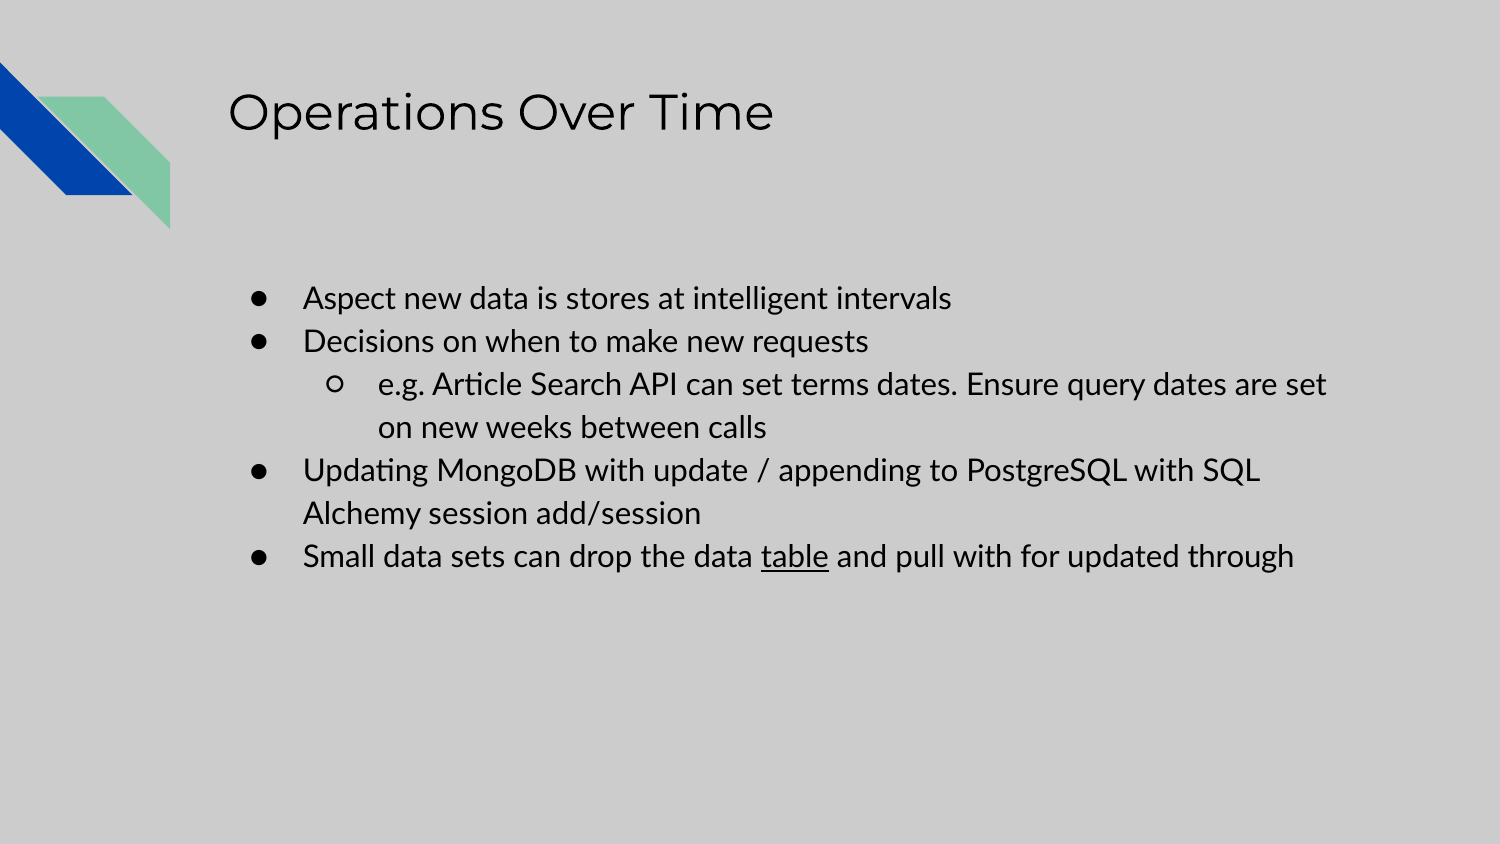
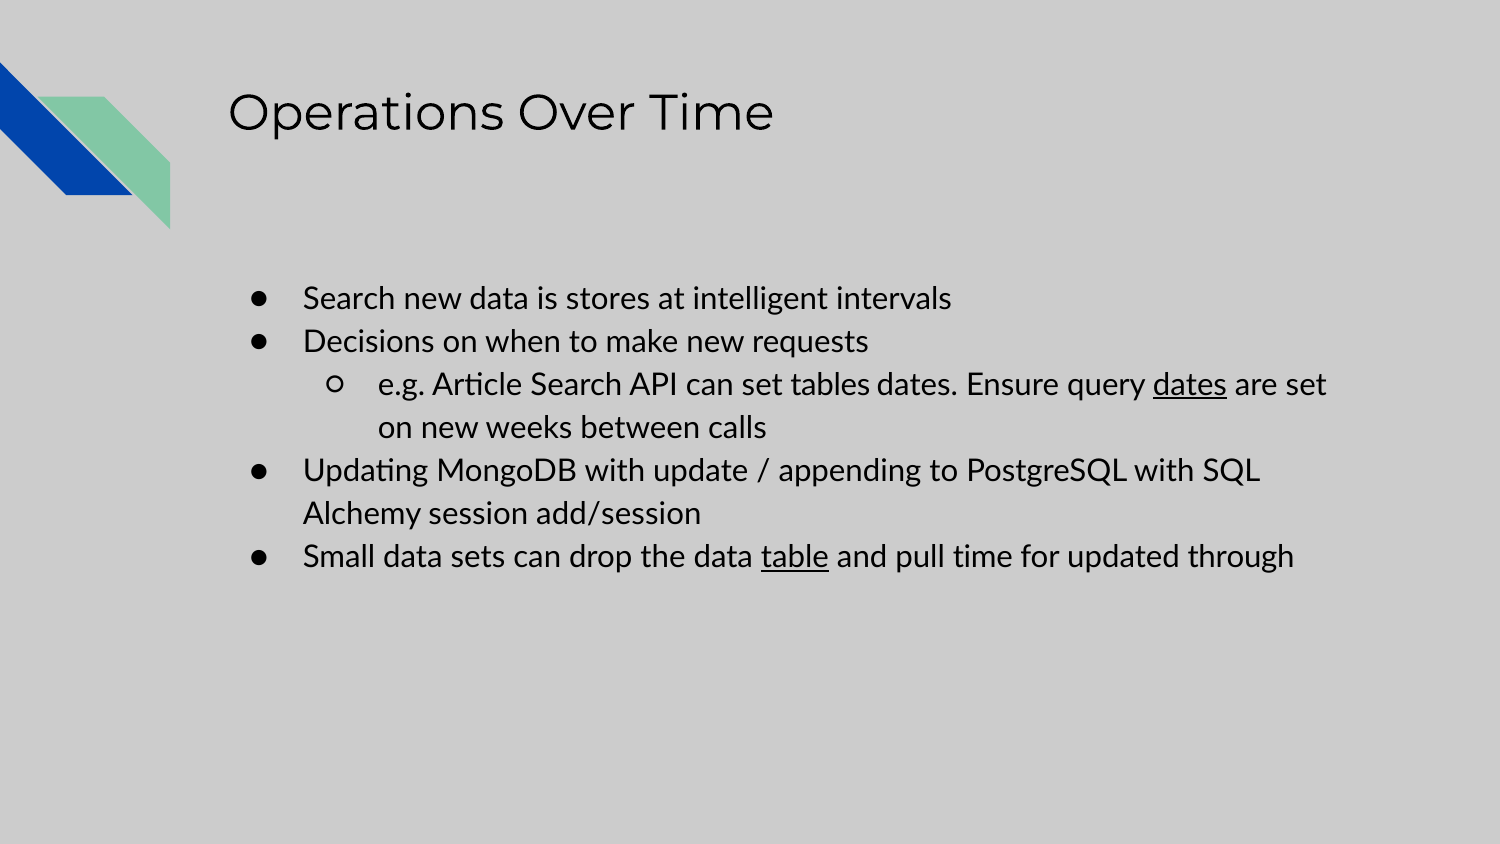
Aspect: Aspect -> Search (349, 299)
terms: terms -> tables (830, 385)
dates underline: none -> present (1190, 385)
pull with: with -> time (983, 557)
